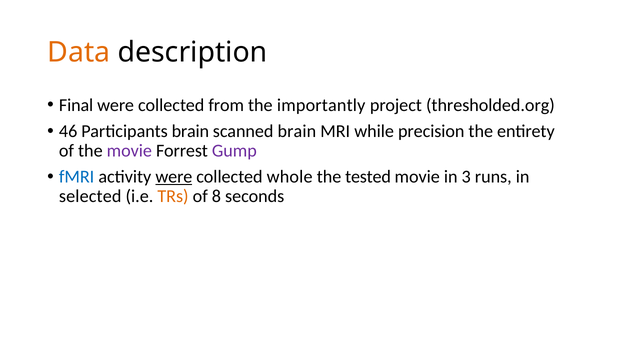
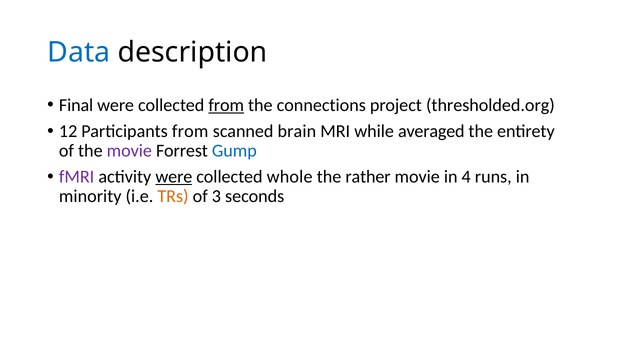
Data colour: orange -> blue (79, 52)
from underline: none -> present (226, 105)
importantly: importantly -> connections (321, 105)
46: 46 -> 12 (68, 131)
Participants brain: brain -> from (190, 131)
precision: precision -> averaged (431, 131)
Gump colour: purple -> blue (234, 150)
fMRI colour: blue -> purple (77, 176)
tested: tested -> rather (368, 176)
3: 3 -> 4 (466, 176)
selected: selected -> minority (90, 196)
8: 8 -> 3 (216, 196)
